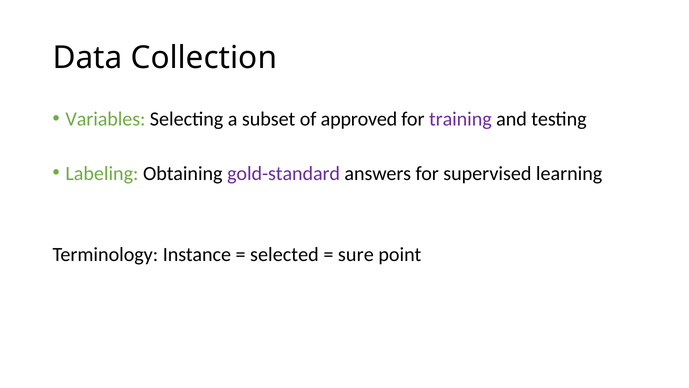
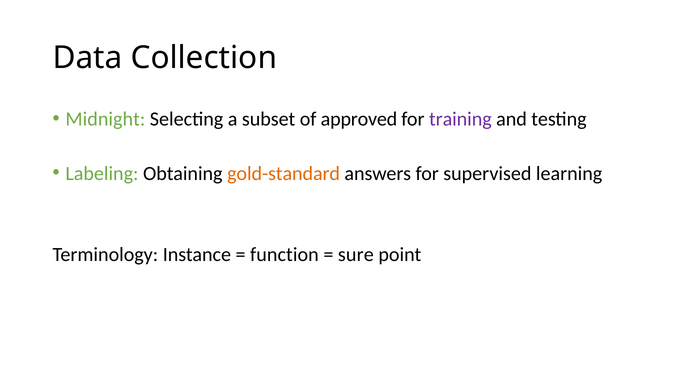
Variables: Variables -> Midnight (105, 119)
gold-standard colour: purple -> orange (284, 173)
selected: selected -> function (284, 254)
